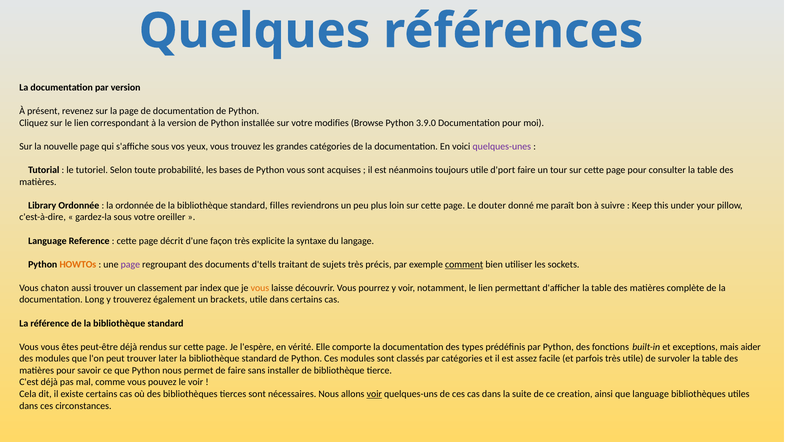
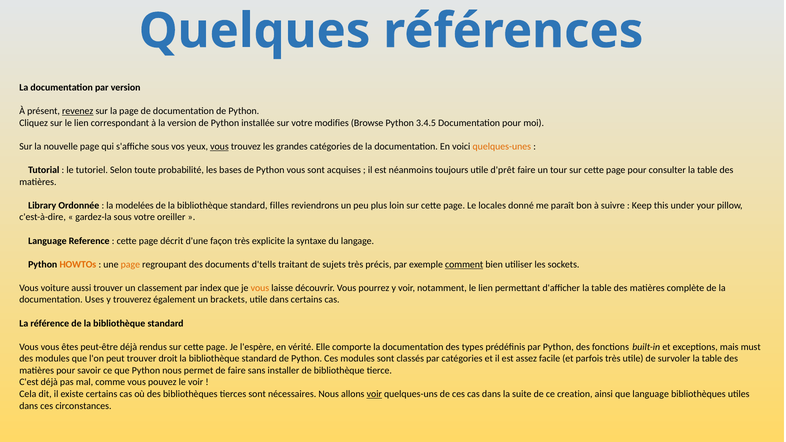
revenez underline: none -> present (78, 111)
3.9.0: 3.9.0 -> 3.4.5 (426, 123)
vous underline: none -> present (219, 147)
quelques-unes colour: purple -> orange (502, 147)
d'port: d'port -> d'prêt (503, 170)
la ordonnée: ordonnée -> modelées (135, 205)
douter: douter -> locales (492, 205)
page colour: purple -> orange (130, 264)
chaton: chaton -> voiture (55, 288)
Long: Long -> Uses (95, 300)
aider: aider -> must (751, 347)
later: later -> droit (168, 359)
